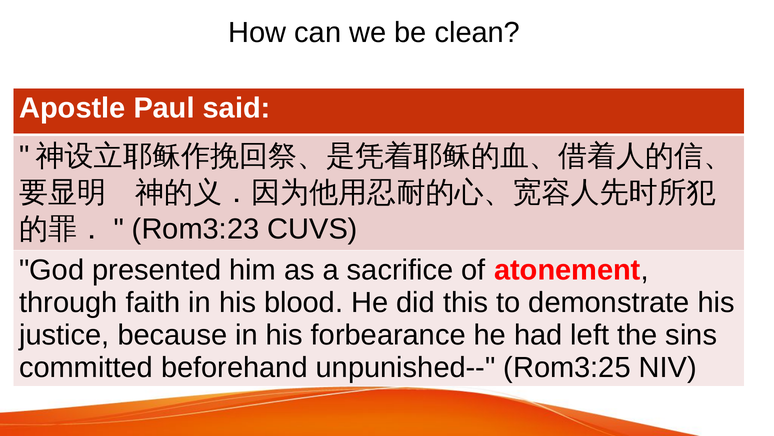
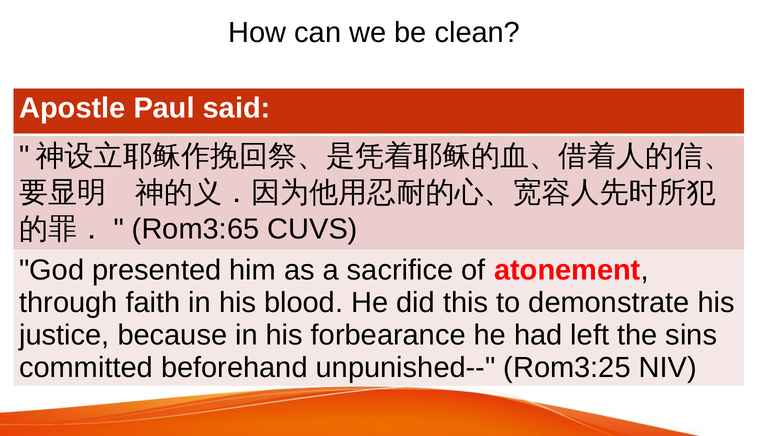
Rom3:23: Rom3:23 -> Rom3:65 (196, 229)
